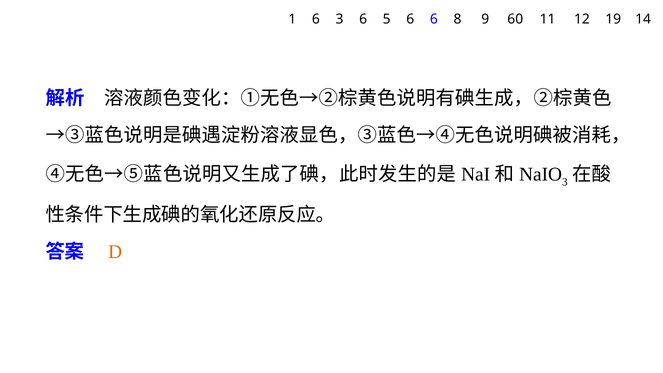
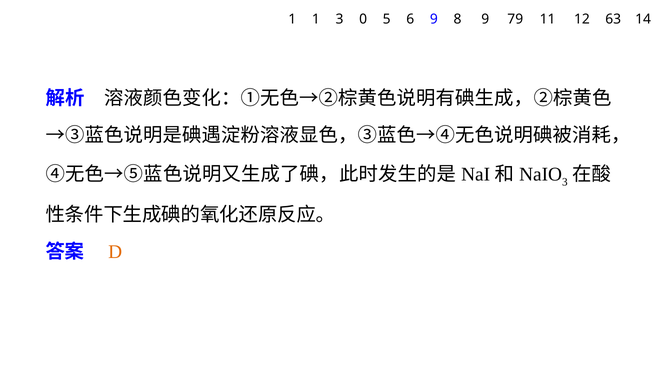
1 6: 6 -> 1 (316, 19)
3 6: 6 -> 0 (363, 19)
6 6: 6 -> 9 (434, 19)
60: 60 -> 79 (515, 19)
19: 19 -> 63 (613, 19)
